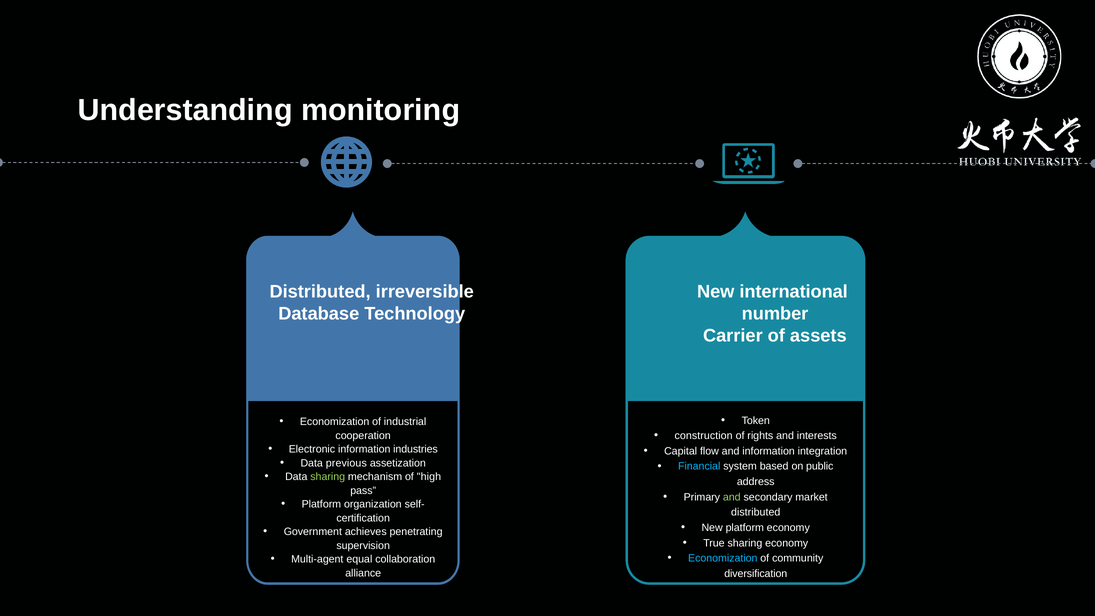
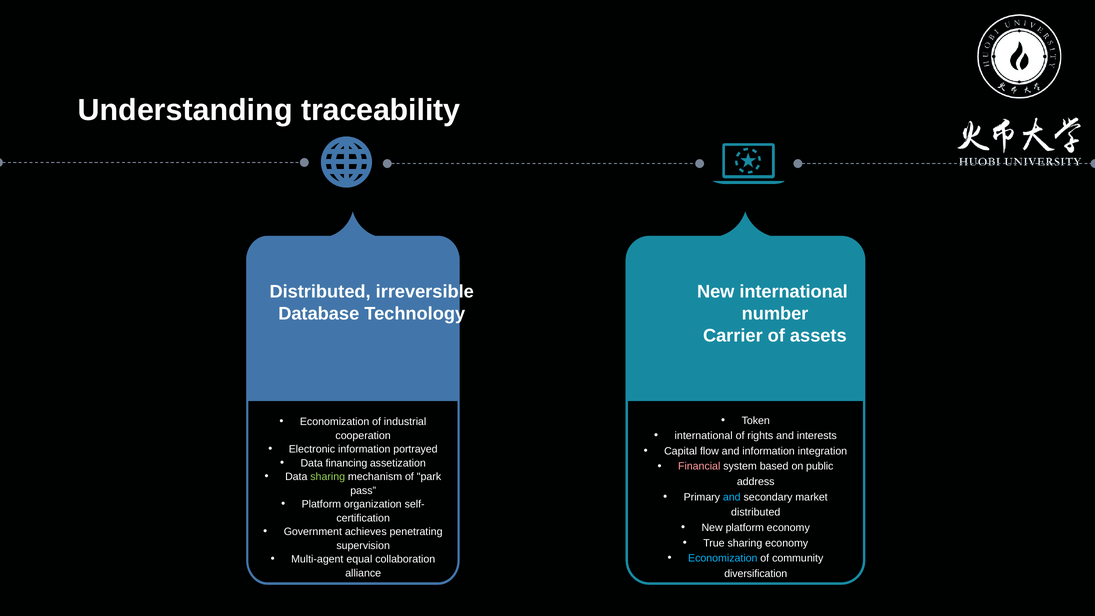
monitoring: monitoring -> traceability (381, 110)
construction: construction -> international (704, 436)
industries: industries -> portrayed (415, 449)
previous: previous -> financing (346, 463)
Financial colour: light blue -> pink (699, 466)
high: high -> park (429, 477)
and colour: light green -> light blue (732, 497)
